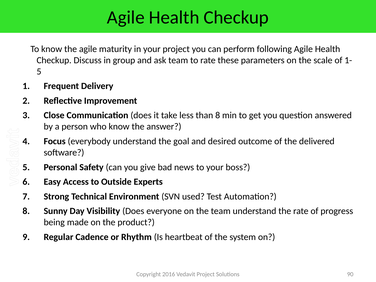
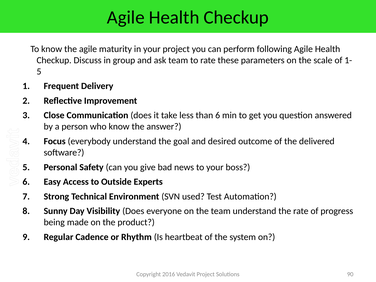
than 8: 8 -> 6 (218, 115)
